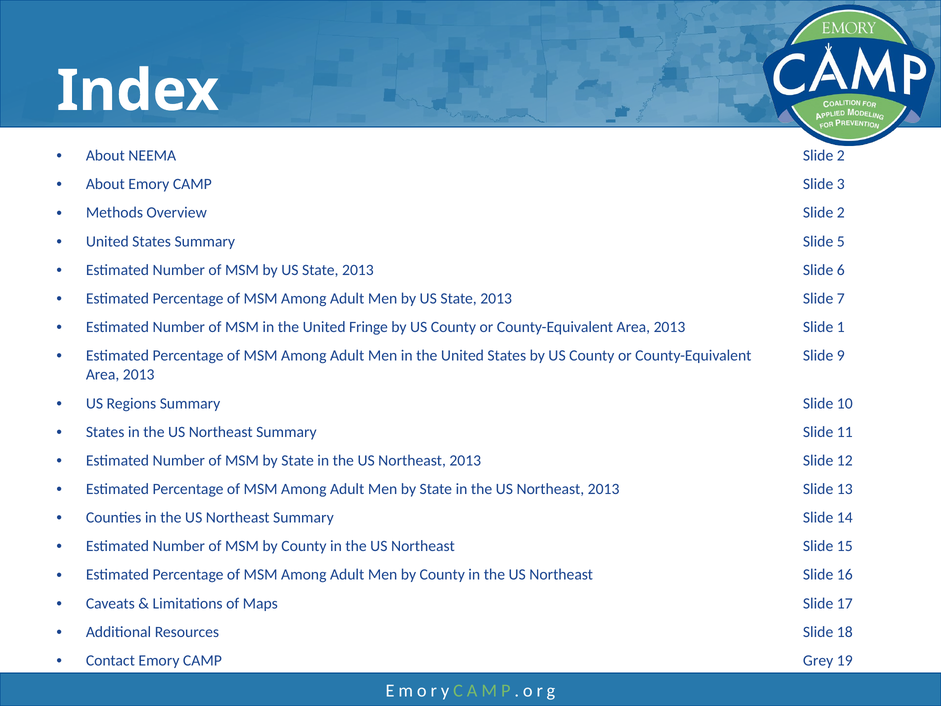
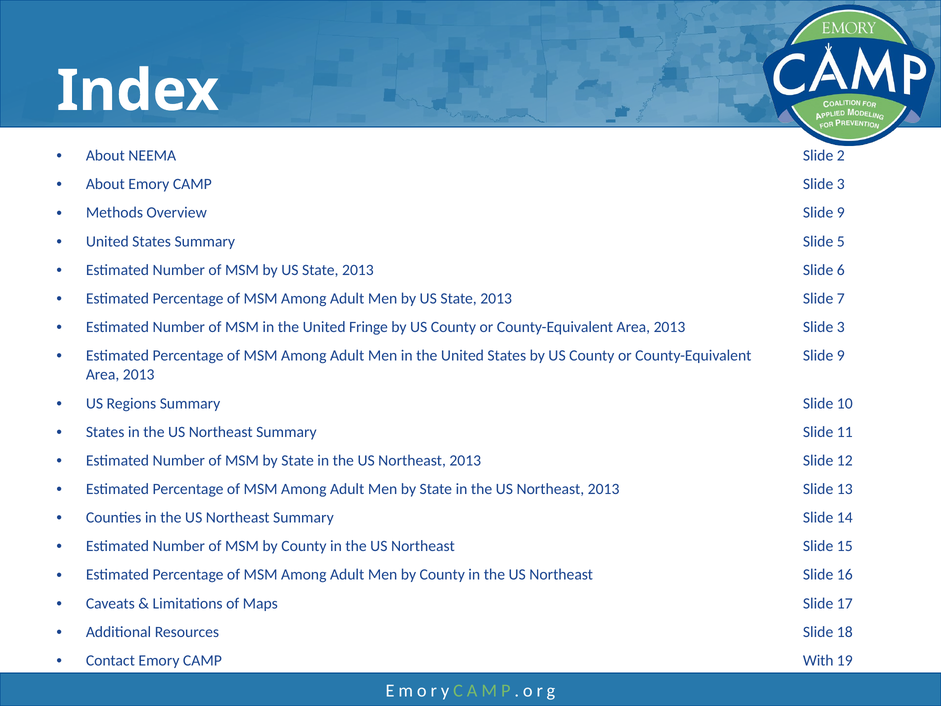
Overview Slide 2: 2 -> 9 (841, 213)
2013 Slide 1: 1 -> 3 (841, 327)
Grey: Grey -> With (818, 660)
